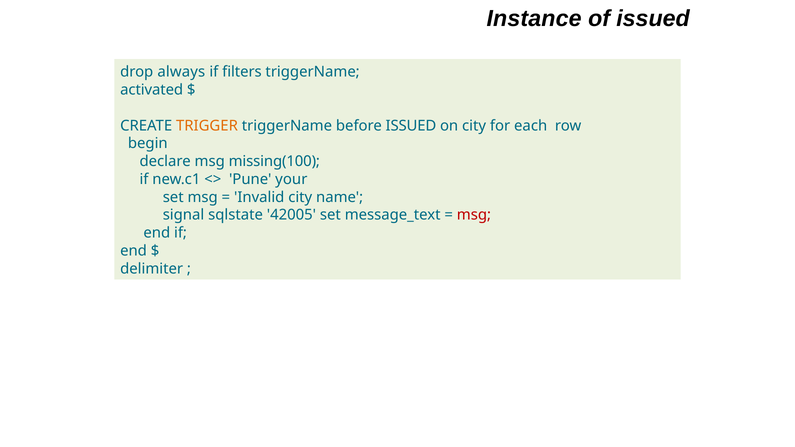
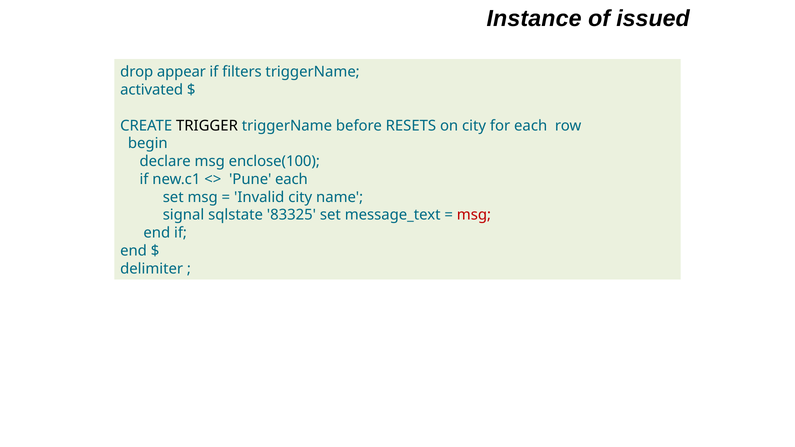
always: always -> appear (181, 72)
TRIGGER colour: orange -> black (207, 126)
before ISSUED: ISSUED -> RESETS (411, 126)
missing(100: missing(100 -> enclose(100 (274, 161)
Pune your: your -> each (291, 179)
42005: 42005 -> 83325 (291, 215)
